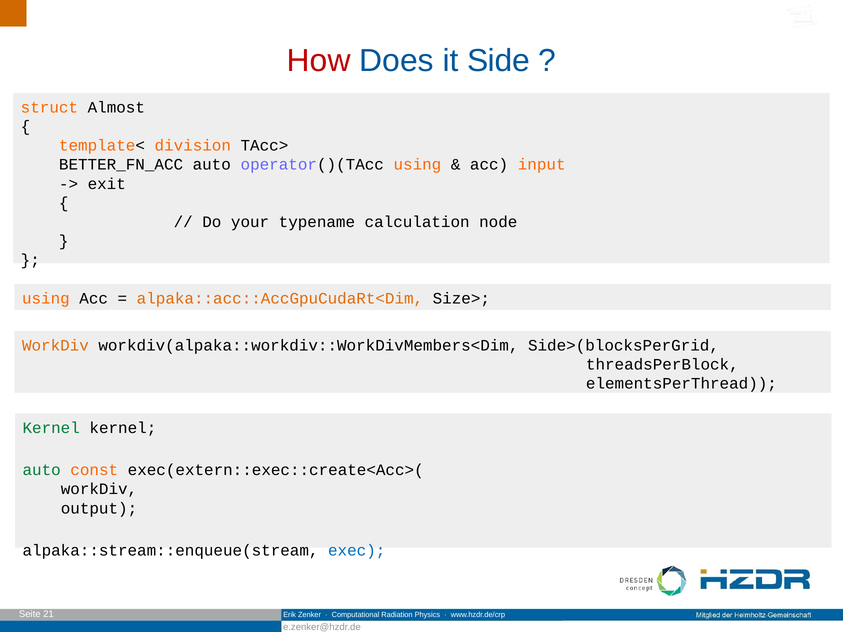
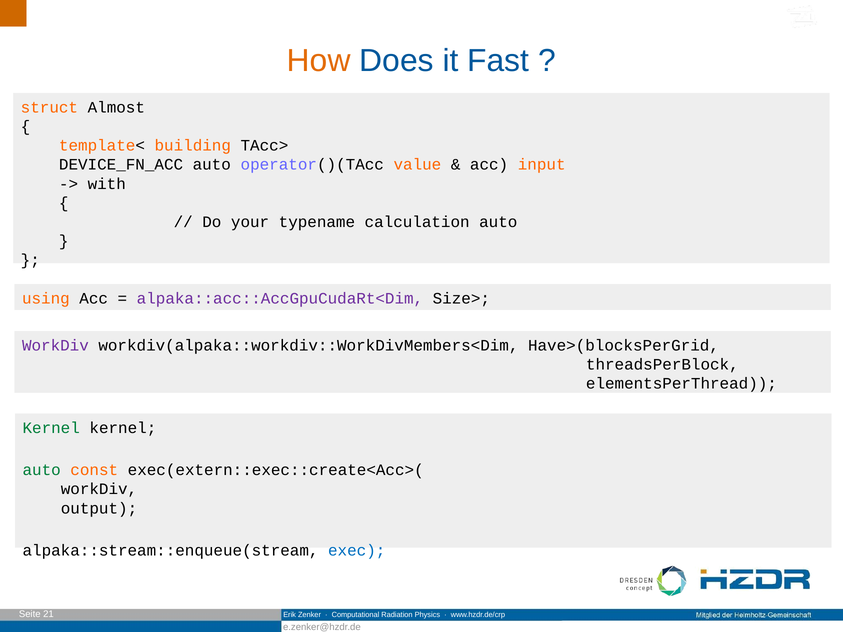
How colour: red -> orange (319, 61)
Side: Side -> Fast (498, 61)
division: division -> building (193, 146)
BETTER_FN_ACC: BETTER_FN_ACC -> DEVICE_FN_ACC (121, 165)
operator()(TAcc using: using -> value (417, 165)
exit: exit -> with (107, 184)
calculation node: node -> auto (498, 222)
alpaka::acc::AccGpuCudaRt<Dim colour: orange -> purple (280, 299)
WorkDiv colour: orange -> purple (55, 346)
Side>(blocksPerGrid: Side>(blocksPerGrid -> Have>(blocksPerGrid (623, 346)
